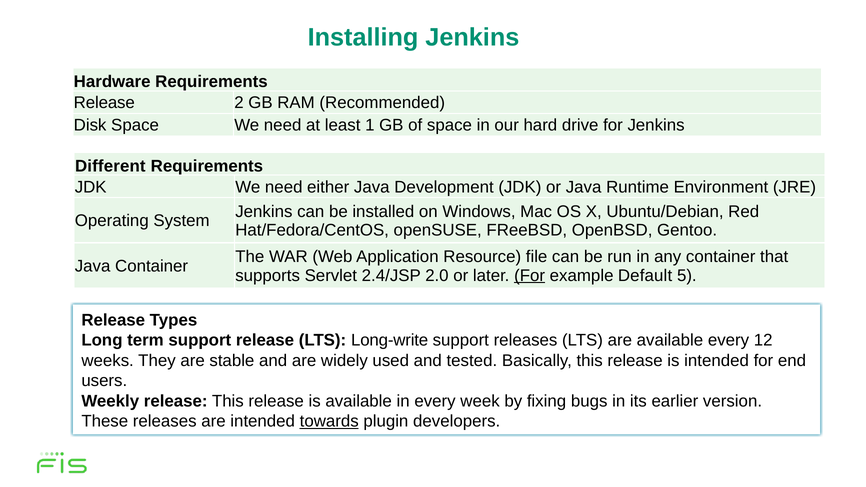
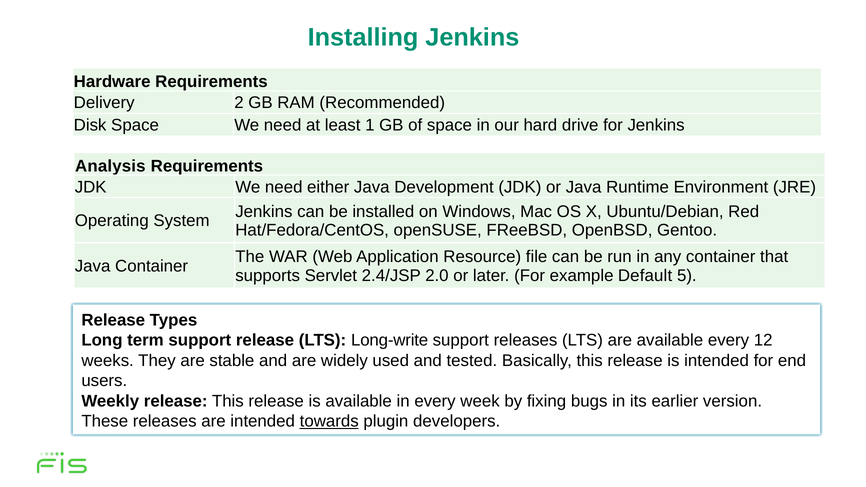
Release: Release -> Delivery (104, 103)
Different: Different -> Analysis (110, 166)
For underline: present -> none (530, 276)
